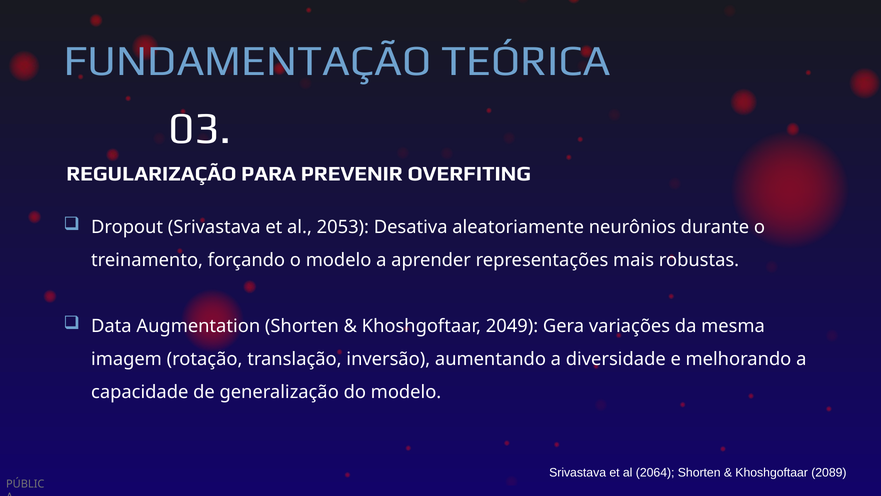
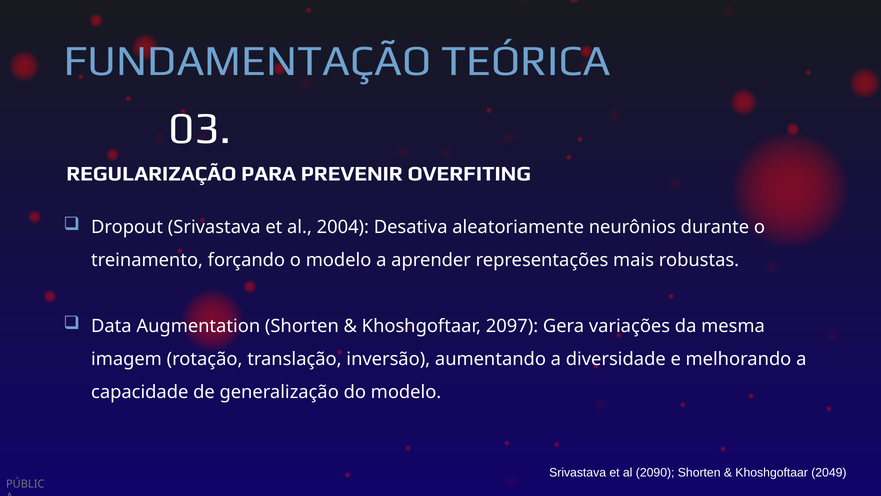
2053: 2053 -> 2004 (343, 227)
2049: 2049 -> 2097 (512, 326)
2064: 2064 -> 2090 (655, 472)
2089: 2089 -> 2049 (829, 472)
